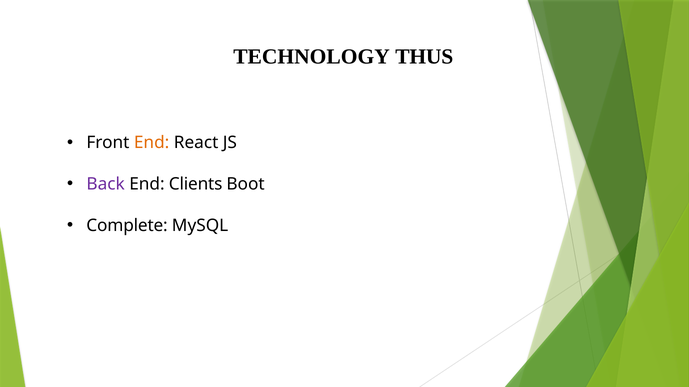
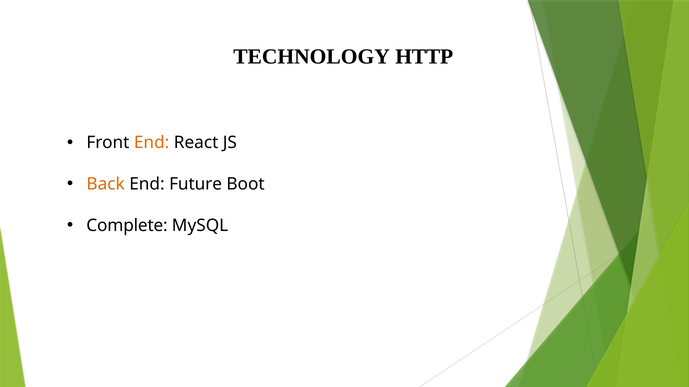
THUS: THUS -> HTTP (424, 57)
Back colour: purple -> orange (106, 184)
Clients: Clients -> Future (196, 184)
